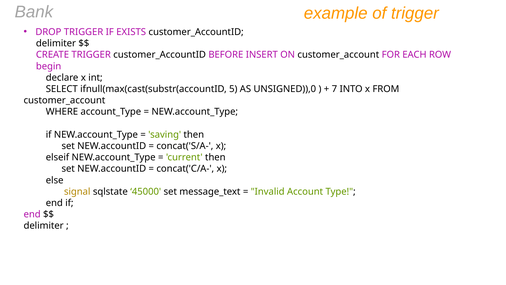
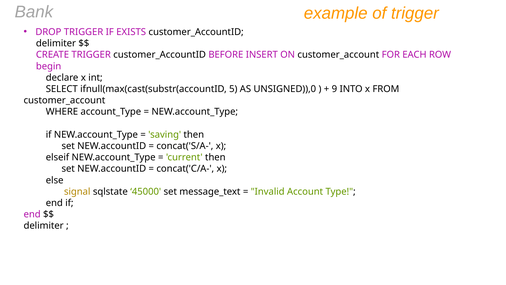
7: 7 -> 9 (334, 89)
